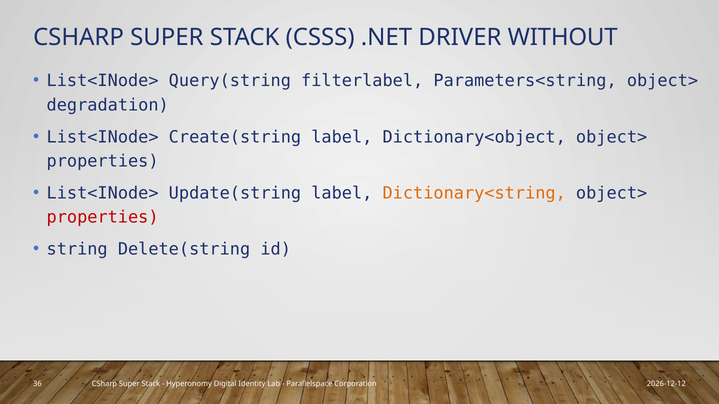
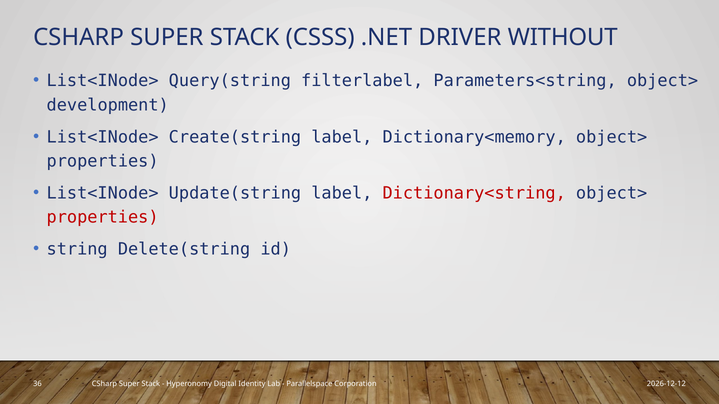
degradation: degradation -> development (108, 105)
Dictionary<object: Dictionary<object -> Dictionary<memory (474, 137)
Dictionary<string colour: orange -> red (474, 193)
